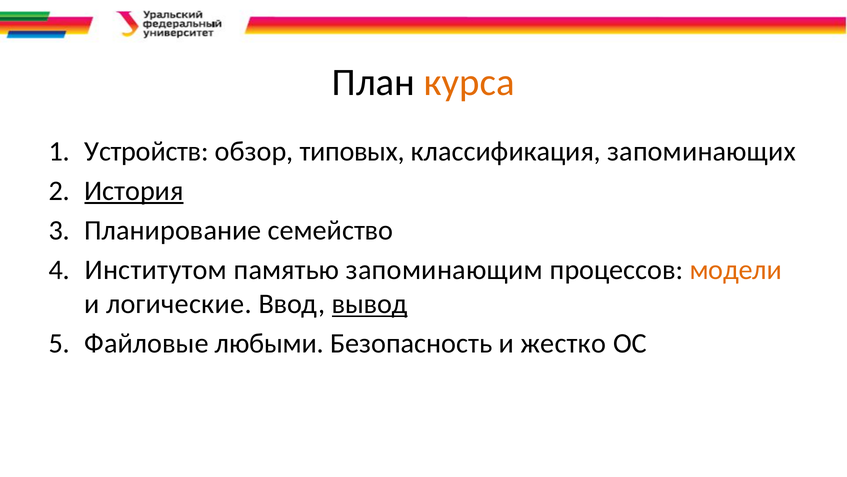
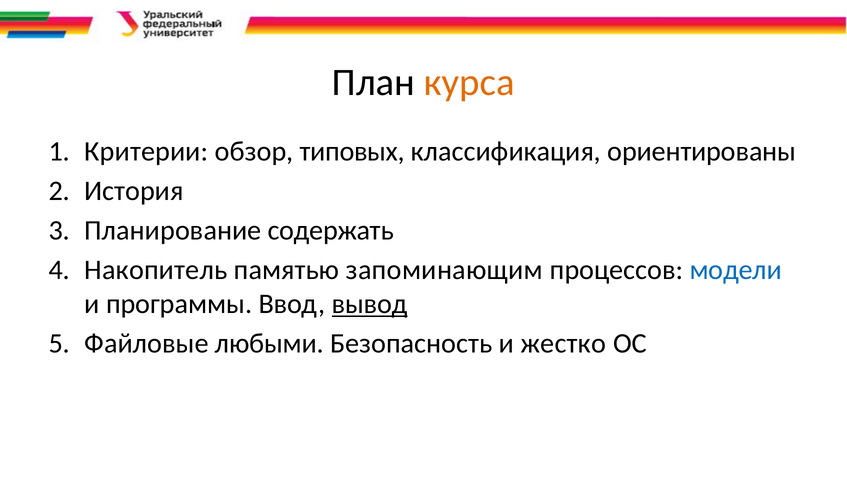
Устройств: Устройств -> Критерии (146, 151)
запоминающих: запоминающих -> ориентированы (702, 151)
История underline: present -> none (134, 191)
семейство: семейство -> содержать (331, 230)
Институтом: Институтом -> Накопитель (156, 270)
модели colour: orange -> blue (736, 270)
логические: логические -> программы (179, 304)
